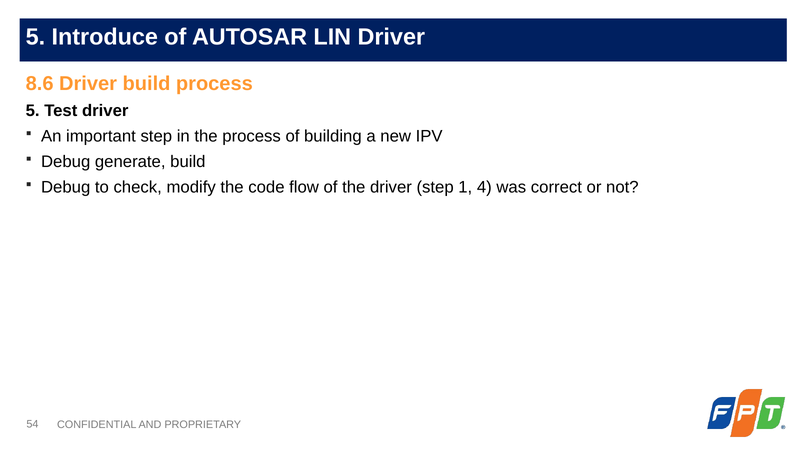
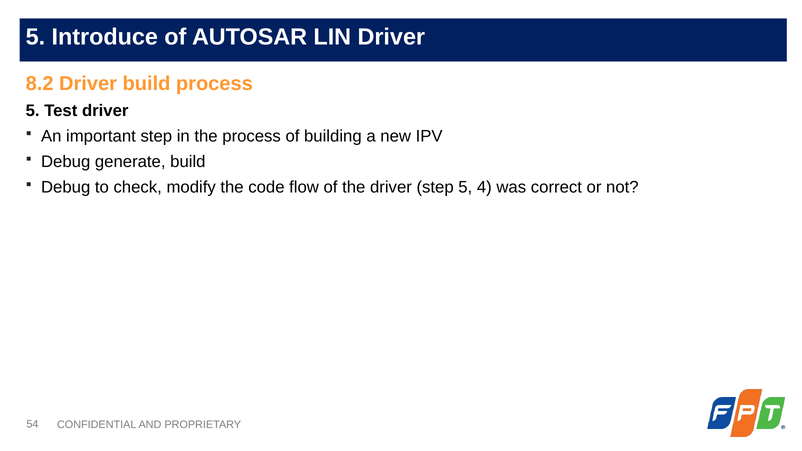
8.6: 8.6 -> 8.2 (40, 84)
step 1: 1 -> 5 (465, 187)
